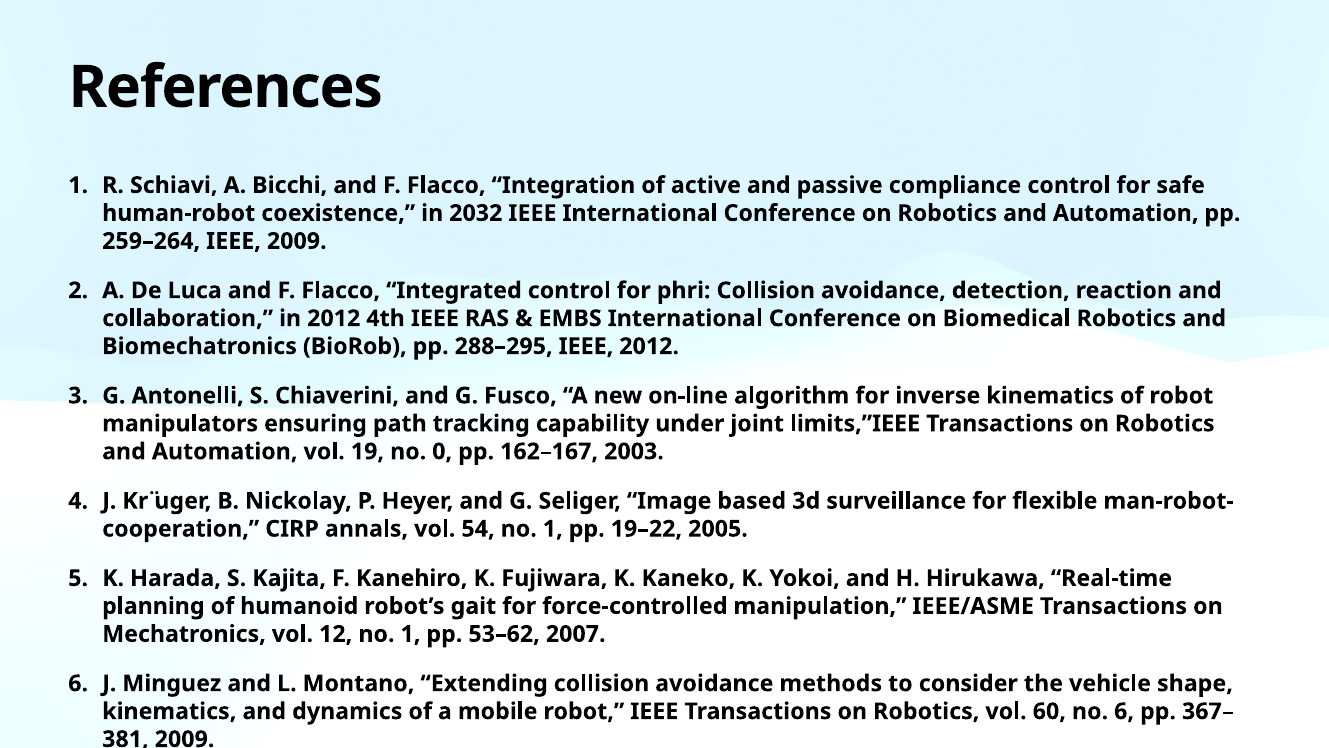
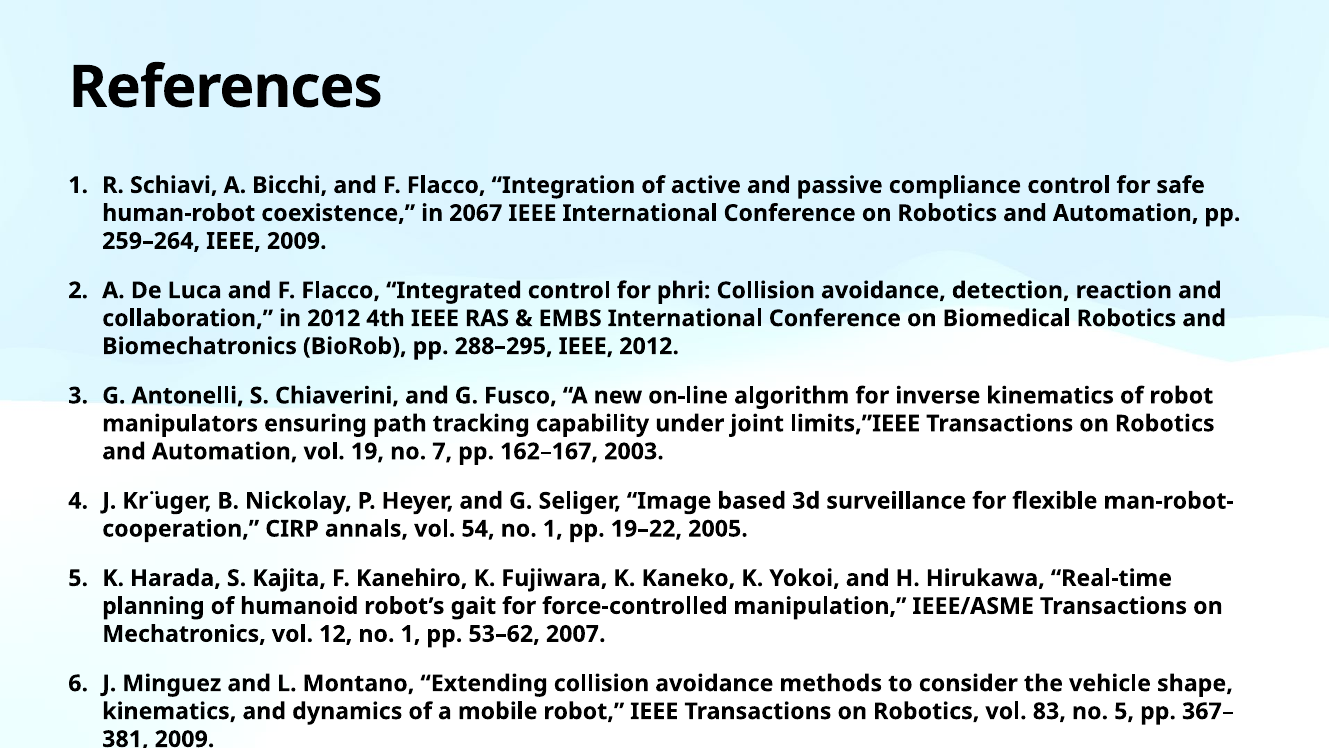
2032: 2032 -> 2067 (476, 213)
0: 0 -> 7 (442, 451)
60: 60 -> 83 (1049, 711)
no 6: 6 -> 5 (1124, 711)
